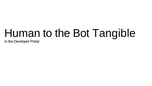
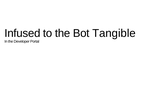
Human: Human -> Infused (22, 33)
